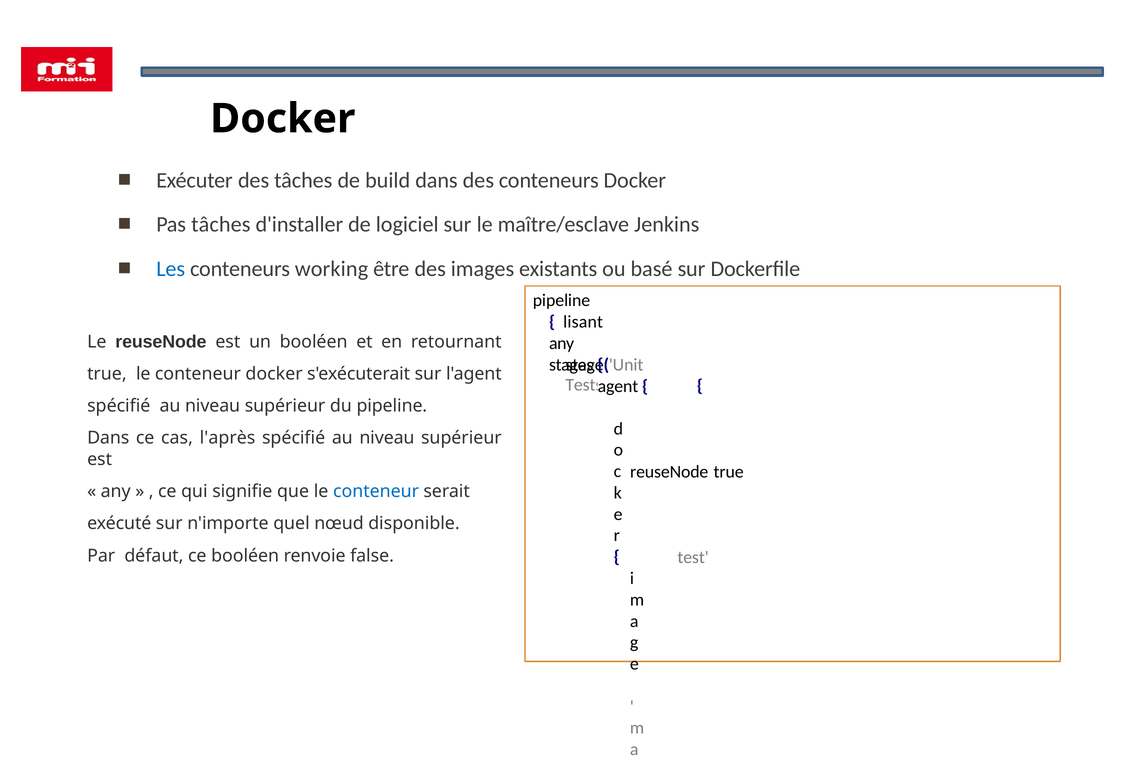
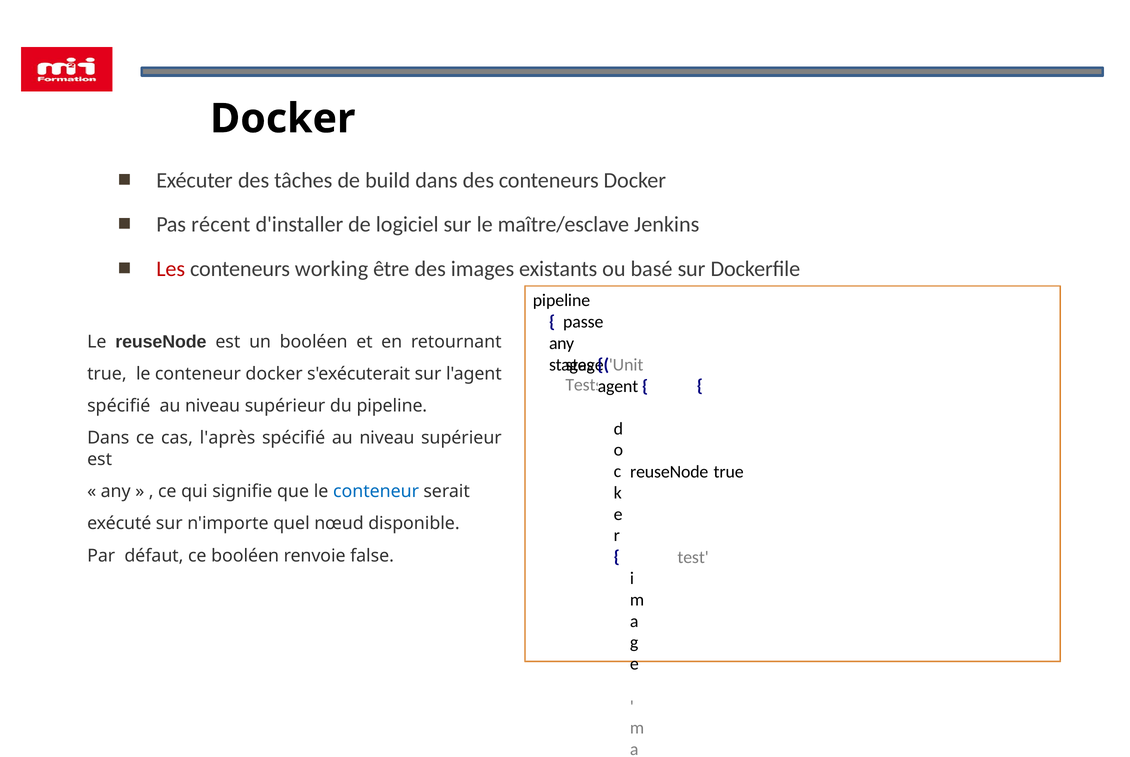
Pas tâches: tâches -> récent (221, 225)
Les colour: blue -> red (171, 269)
lisant: lisant -> passe (583, 322)
